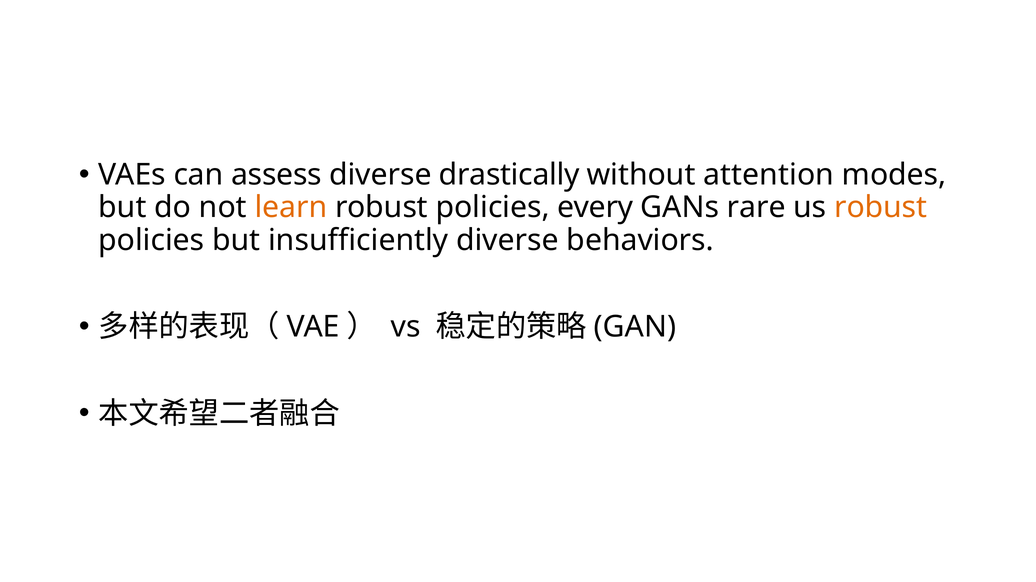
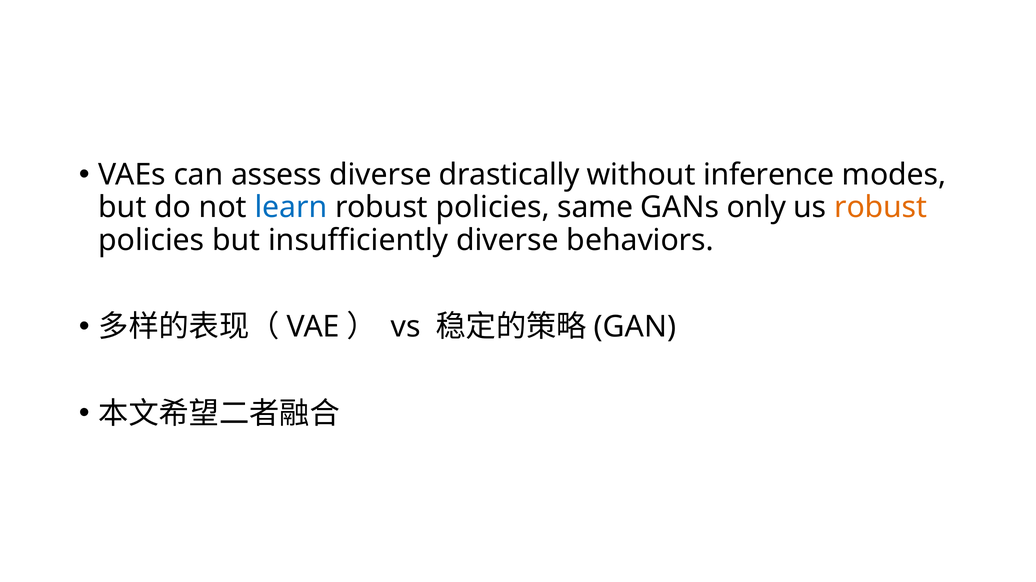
attention: attention -> inference (769, 175)
learn colour: orange -> blue (291, 208)
every: every -> same (595, 208)
rare: rare -> only (756, 208)
